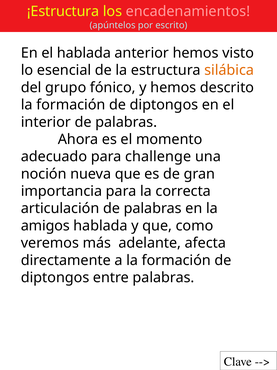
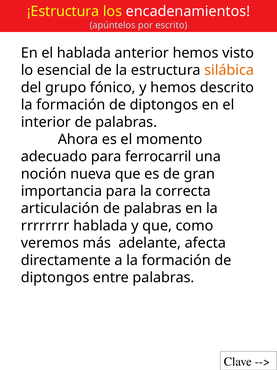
encadenamientos colour: pink -> white (188, 11)
challenge: challenge -> ferrocarril (158, 156)
amigos: amigos -> rrrrrrrr (45, 225)
